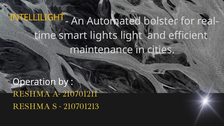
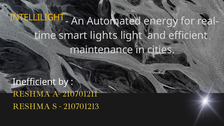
bolster: bolster -> energy (161, 21)
Operation: Operation -> Inefficient (34, 82)
